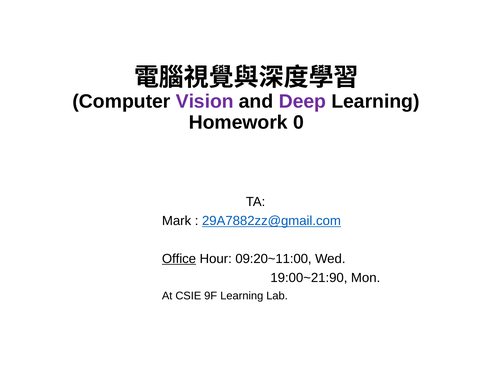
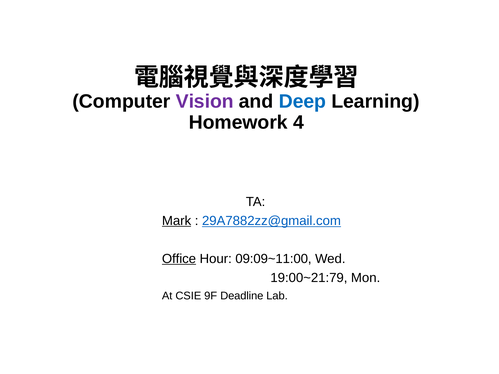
Deep colour: purple -> blue (302, 102)
0: 0 -> 4 (298, 123)
Mark underline: none -> present (177, 221)
09:20~11:00: 09:20~11:00 -> 09:09~11:00 (273, 259)
19:00~21:90: 19:00~21:90 -> 19:00~21:79 (309, 278)
9F Learning: Learning -> Deadline (242, 296)
